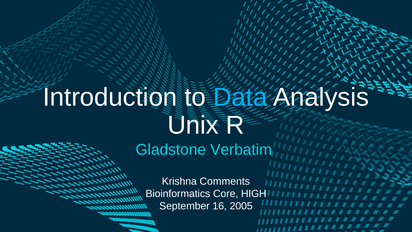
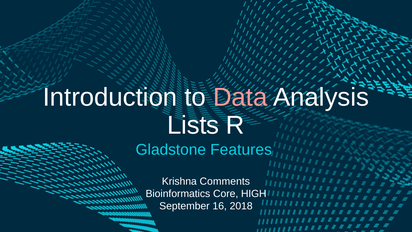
Data colour: light blue -> pink (240, 97)
Unix: Unix -> Lists (193, 125)
Verbatim: Verbatim -> Features (241, 150)
2005: 2005 -> 2018 (241, 206)
